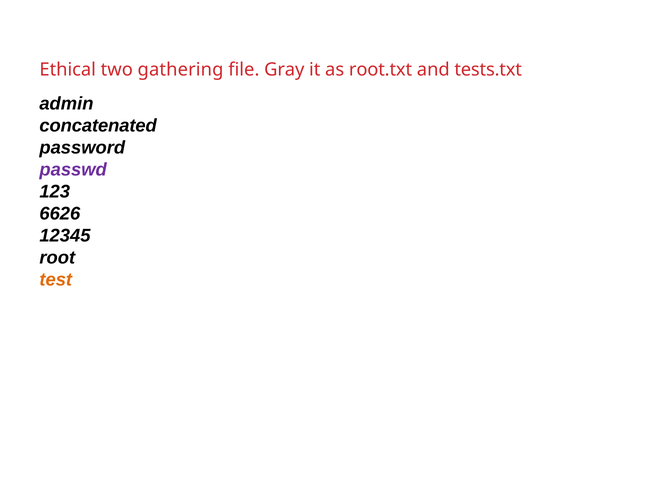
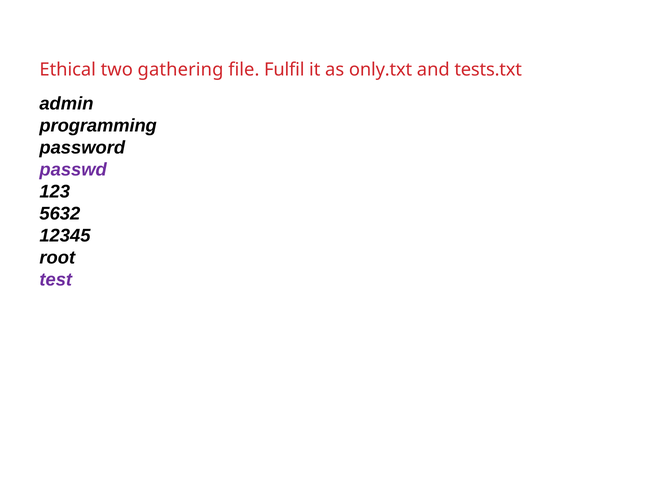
Gray: Gray -> Fulfil (284, 70)
root.txt: root.txt -> only.txt (381, 70)
concatenated: concatenated -> programming (98, 126)
6626: 6626 -> 5632 (60, 214)
test colour: orange -> purple (56, 280)
